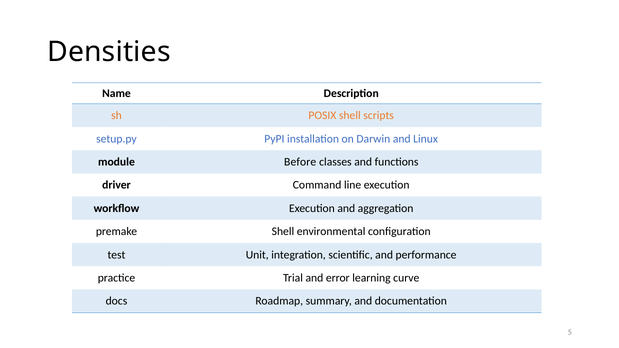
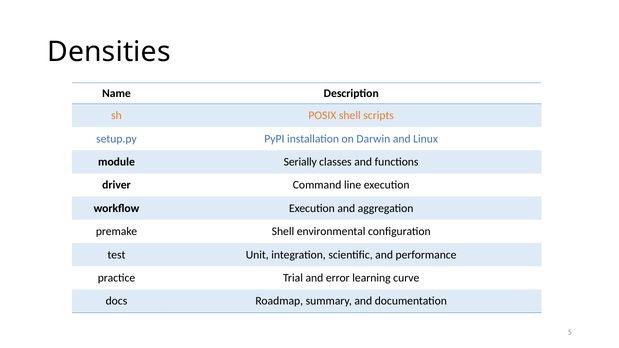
Before: Before -> Serially (300, 162)
